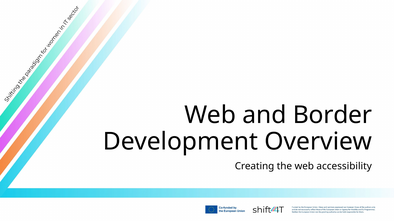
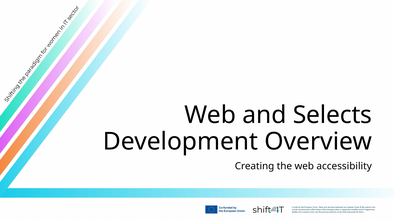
Border: Border -> Selects (332, 115)
